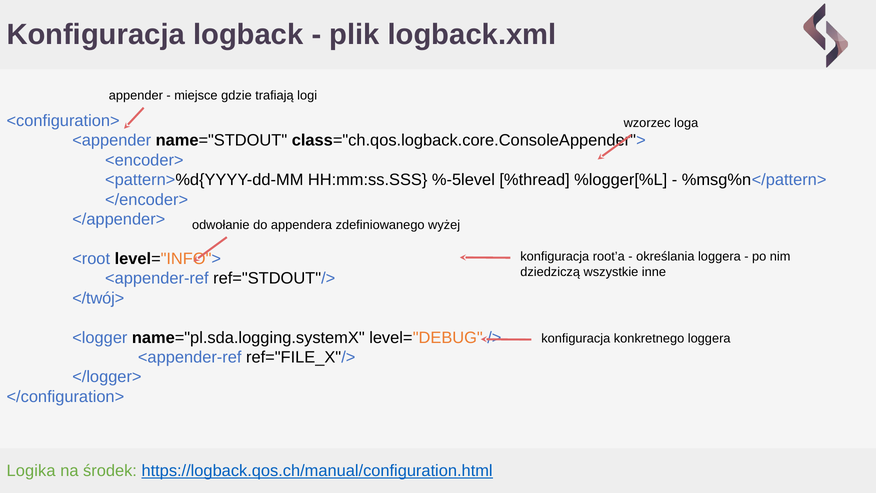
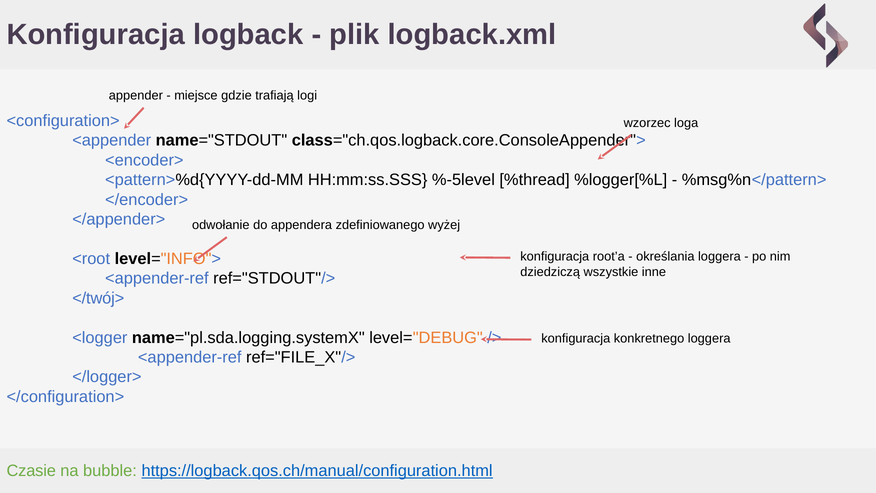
Logika: Logika -> Czasie (31, 470)
środek: środek -> bubble (110, 470)
